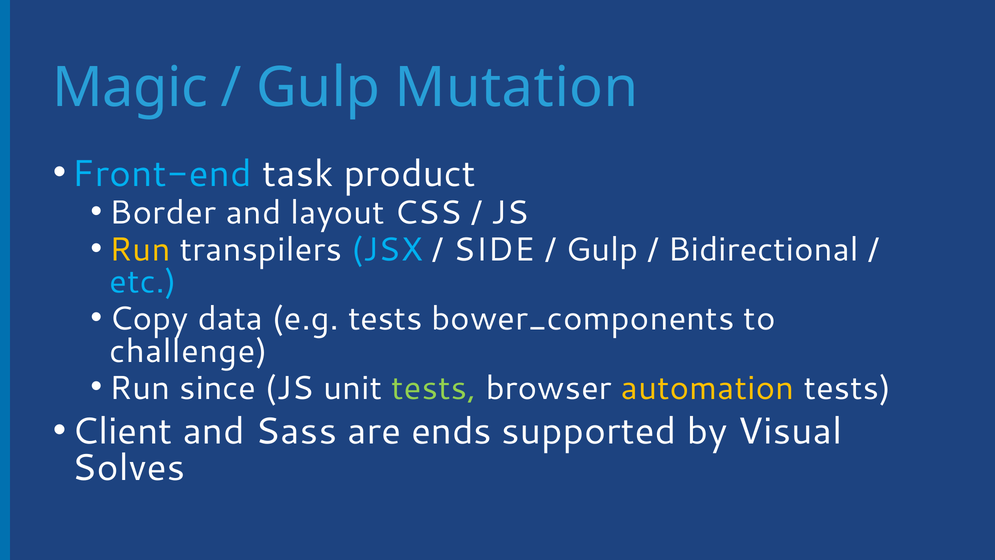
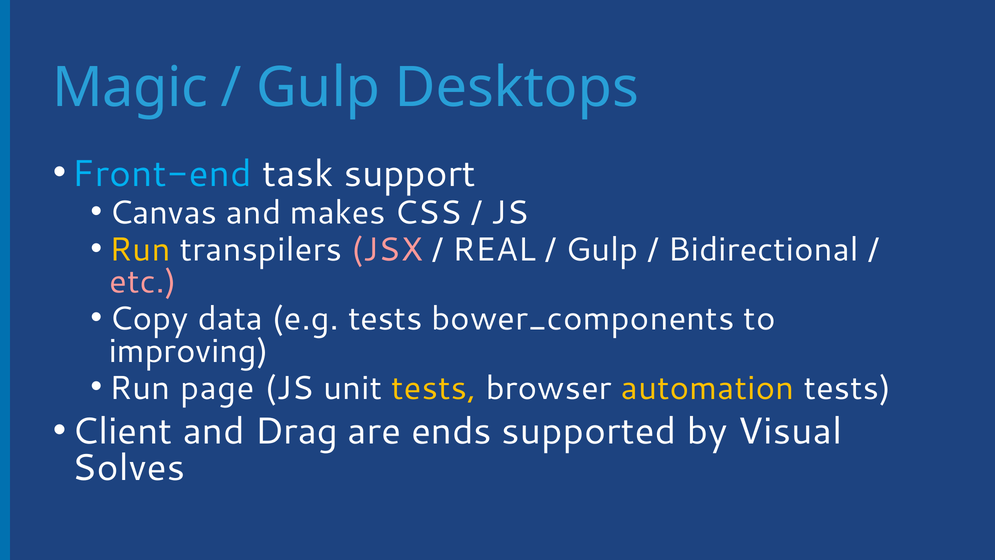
Mutation: Mutation -> Desktops (517, 88)
product: product -> support (410, 174)
Border: Border -> Canvas (163, 213)
layout: layout -> makes (338, 213)
JSX colour: light blue -> pink (387, 250)
SIDE: SIDE -> REAL (494, 250)
etc colour: light blue -> pink (143, 282)
challenge: challenge -> improving (189, 351)
since: since -> page (217, 388)
tests colour: light green -> yellow (434, 388)
Sass: Sass -> Drag (296, 431)
